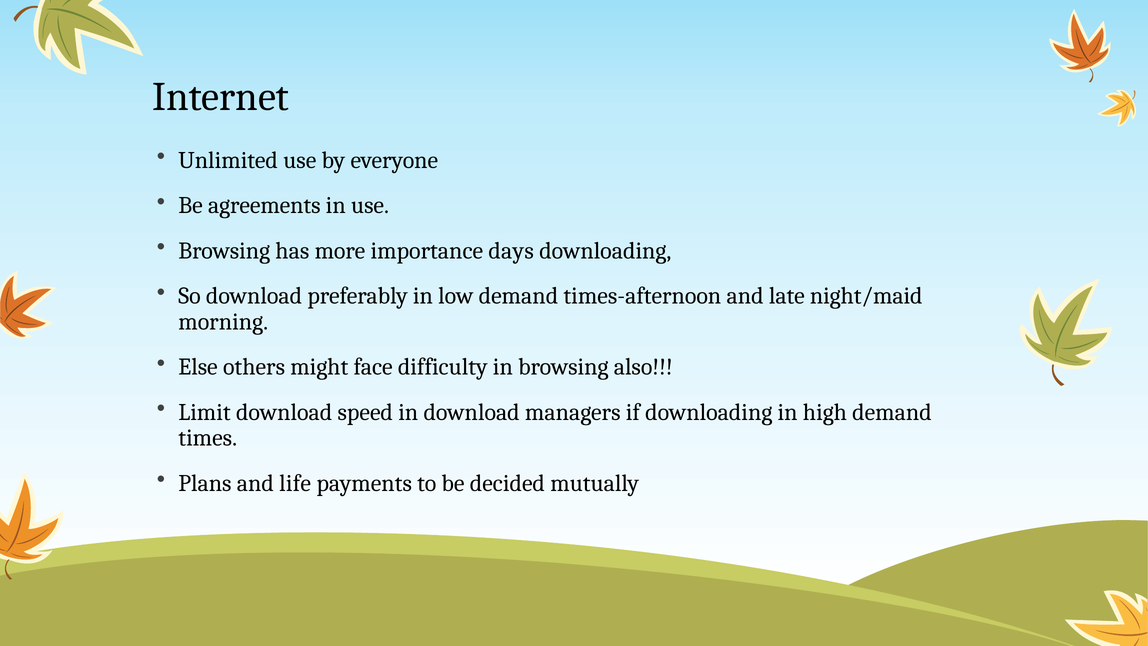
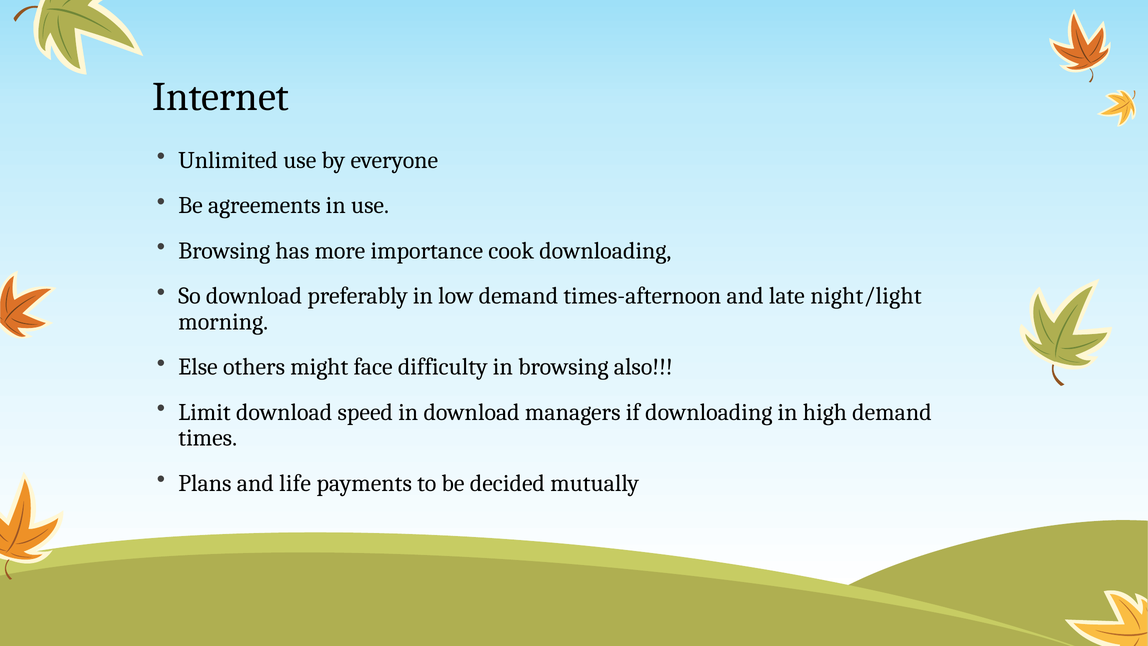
days: days -> cook (511, 251)
night/maid: night/maid -> night/light (866, 296)
